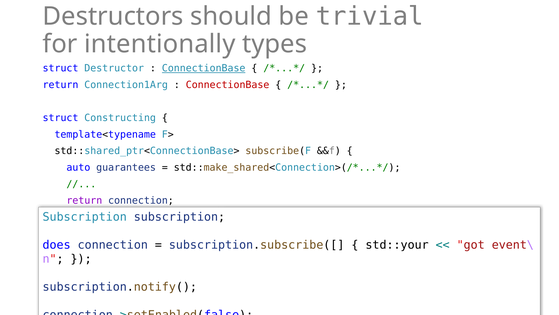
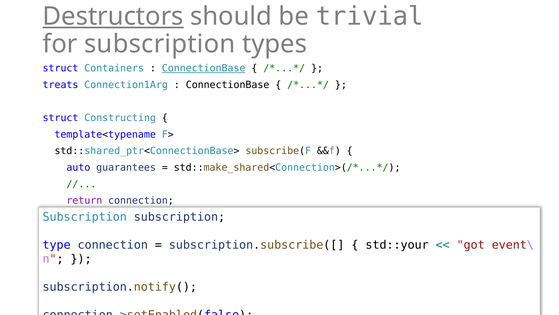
Destructors underline: none -> present (113, 16)
for intentionally: intentionally -> subscription (160, 44)
Destructor: Destructor -> Containers (114, 68)
return: return -> treats (61, 85)
ConnectionBase colour: red -> black (228, 85)
does: does -> type (57, 245)
